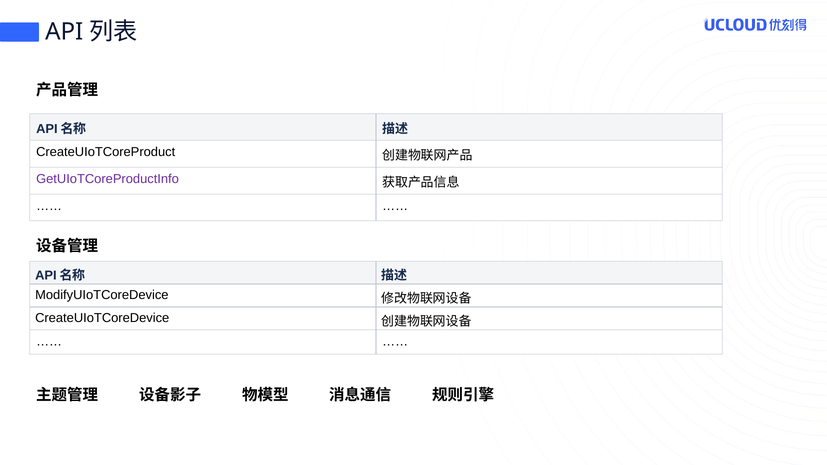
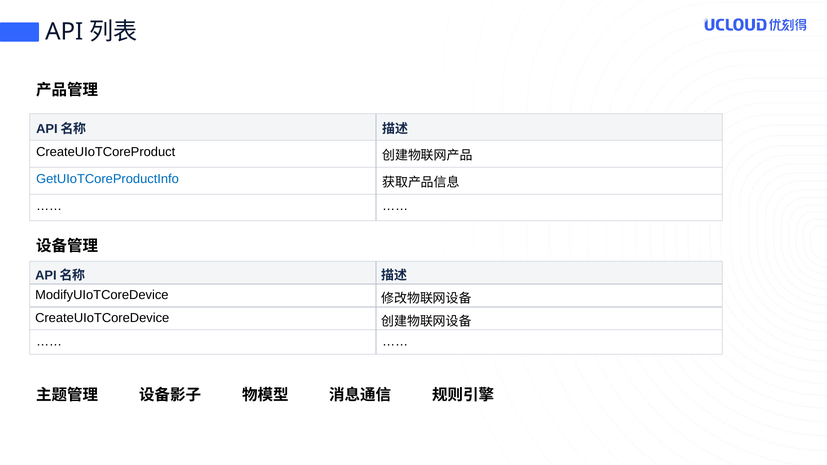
GetUIoTCoreProductInfo colour: purple -> blue (108, 179)
